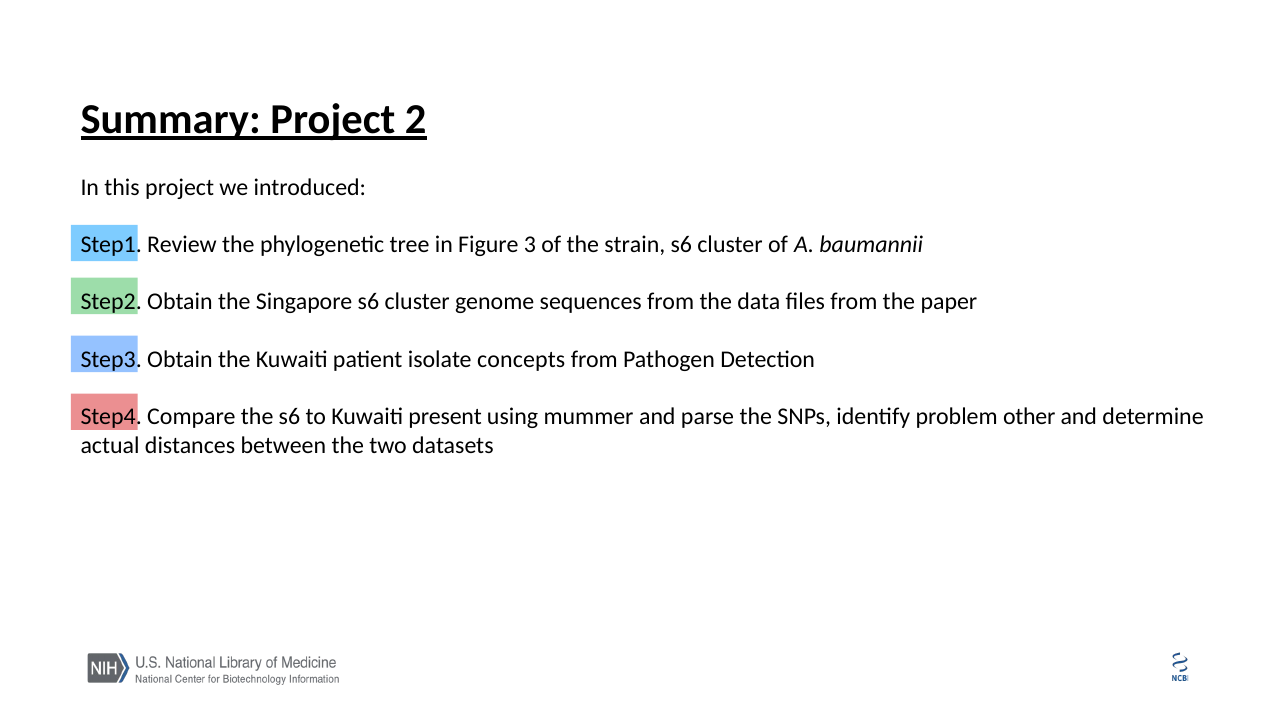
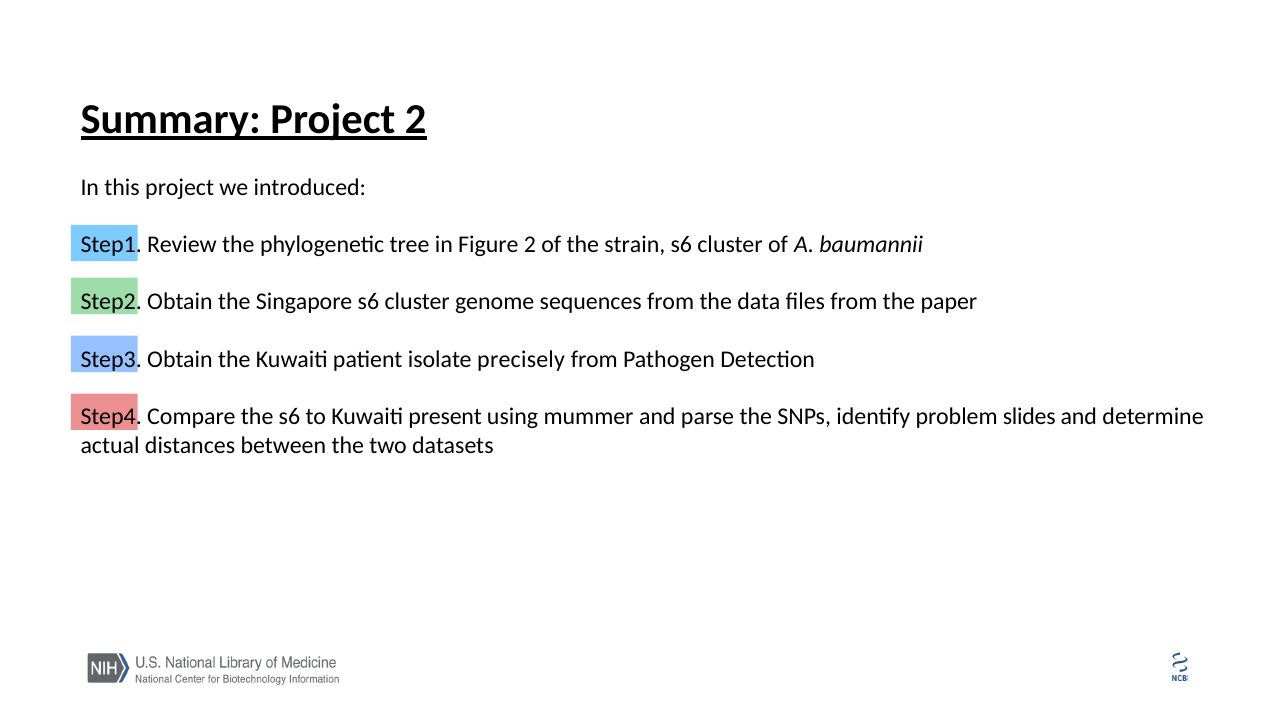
Figure 3: 3 -> 2 (530, 244)
concepts: concepts -> precisely (521, 359)
other: other -> slides (1029, 417)
